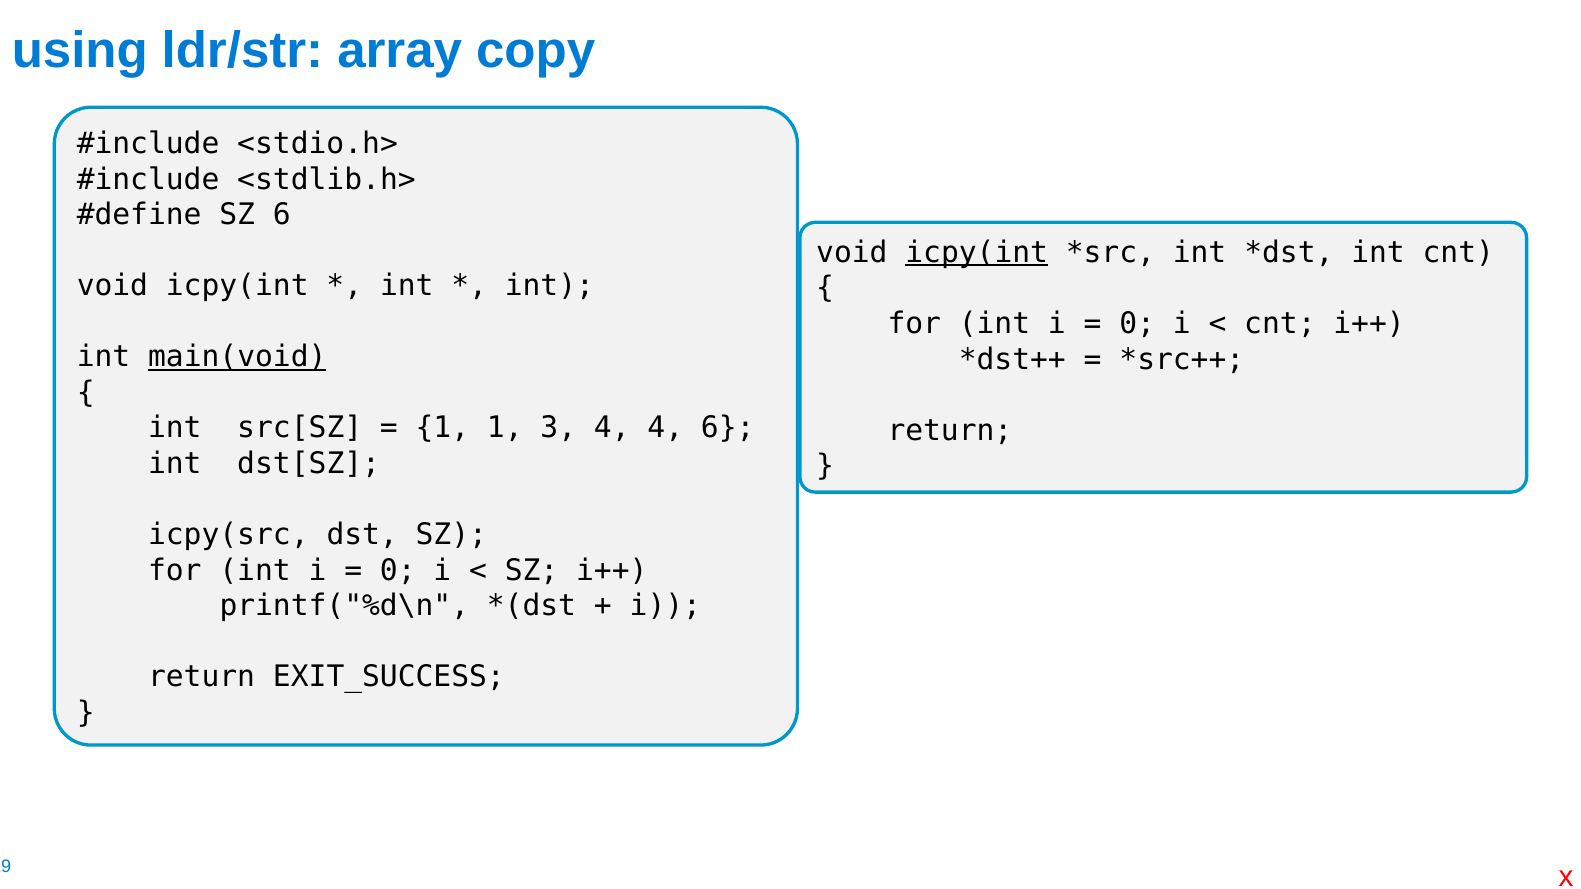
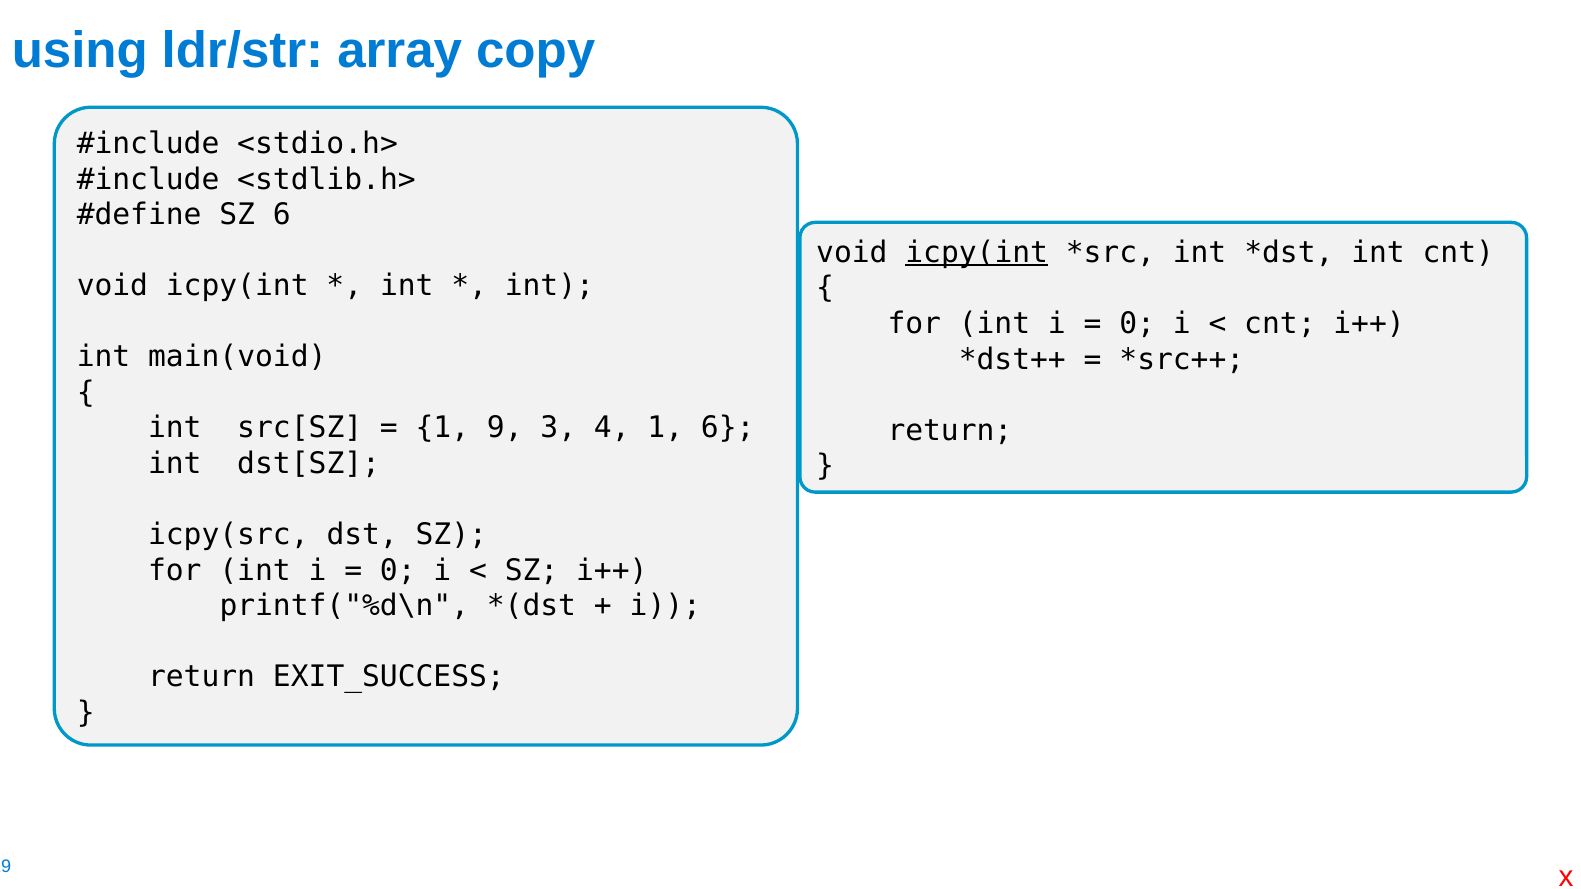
main(void underline: present -> none (237, 357)
1 1: 1 -> 9 (505, 428)
4 4: 4 -> 1 (665, 428)
